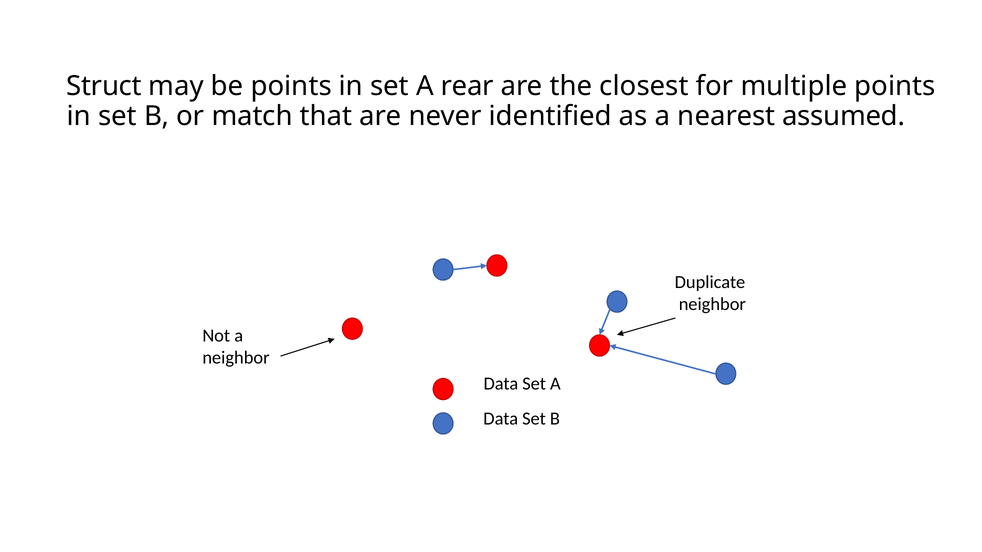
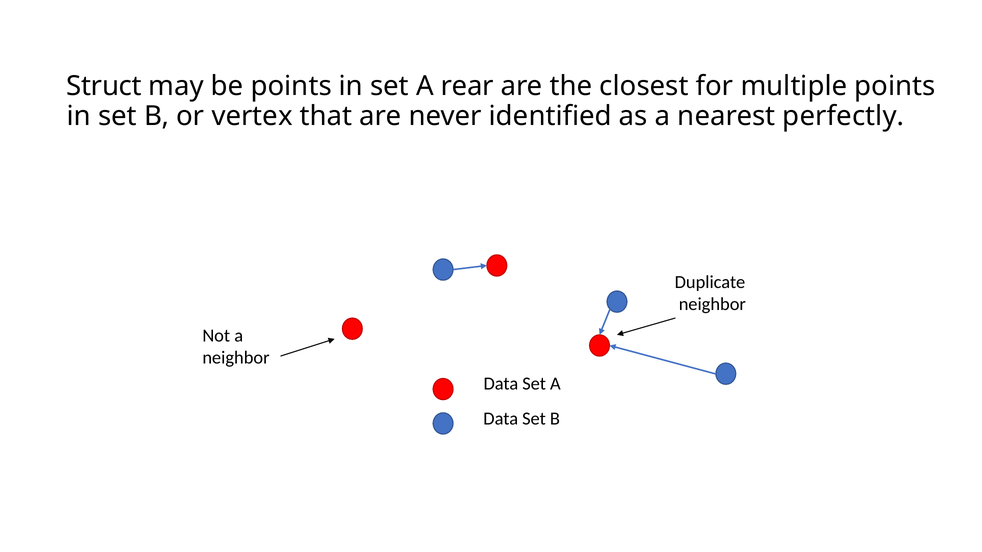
match: match -> vertex (252, 116)
assumed: assumed -> perfectly (843, 116)
